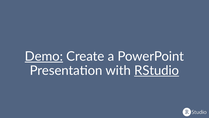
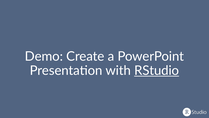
Demo underline: present -> none (44, 56)
